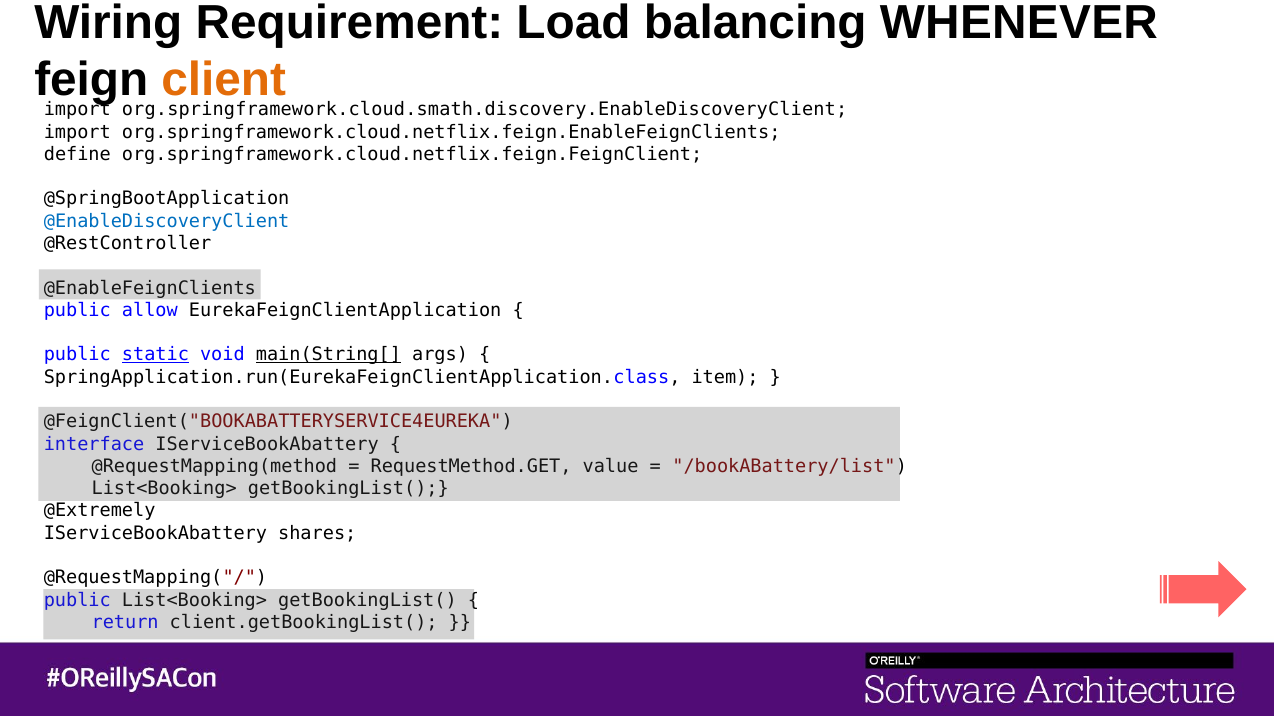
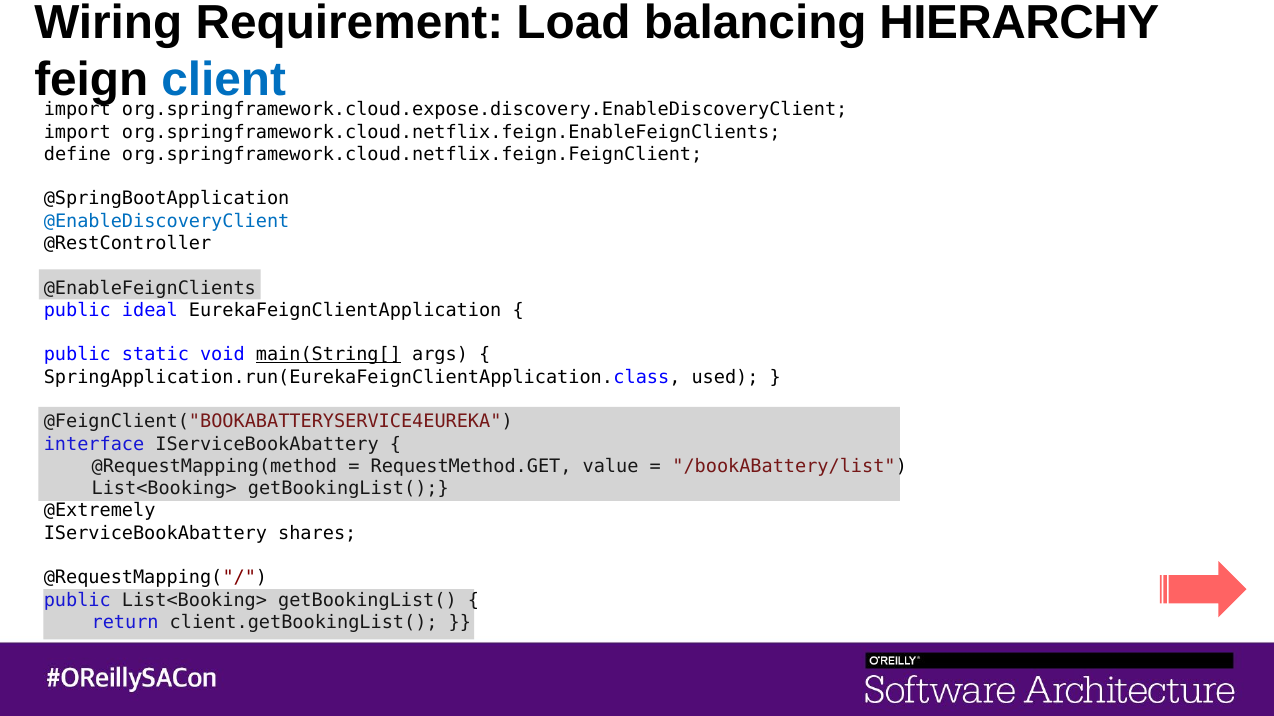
WHENEVER: WHENEVER -> HIERARCHY (1019, 23)
client colour: orange -> blue (224, 80)
org.springframework.cloud.smath.discovery.EnableDiscoveryClient: org.springframework.cloud.smath.discovery.EnableDiscoveryClient -> org.springframework.cloud.expose.discovery.EnableDiscoveryClient (485, 110)
allow: allow -> ideal (150, 311)
static underline: present -> none (155, 355)
item: item -> used (725, 377)
